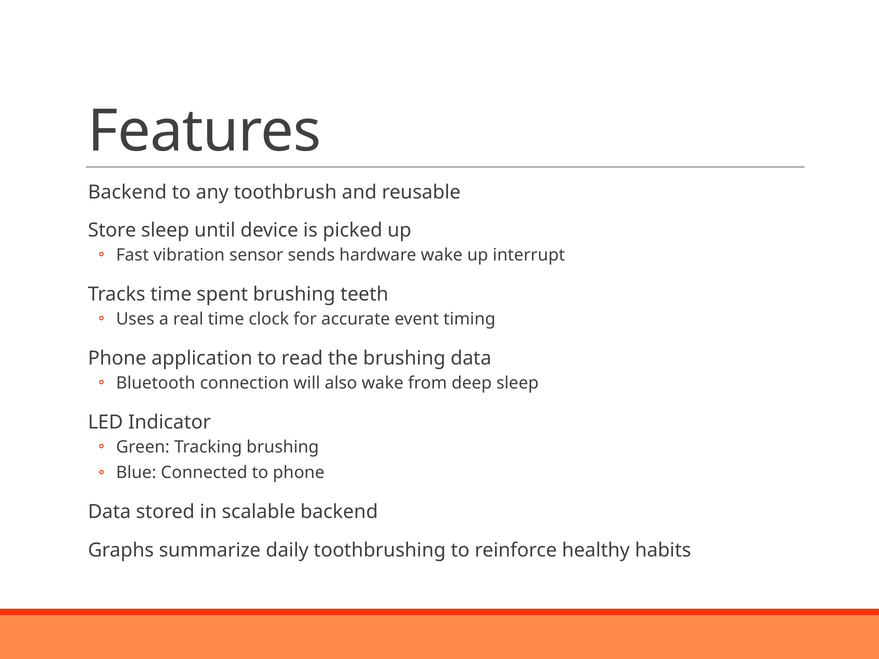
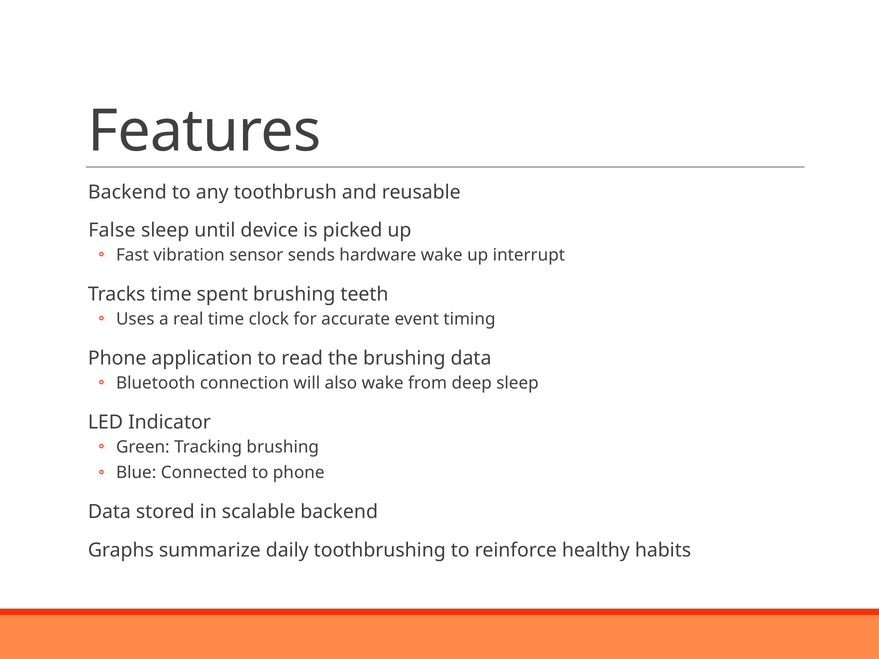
Store: Store -> False (112, 230)
